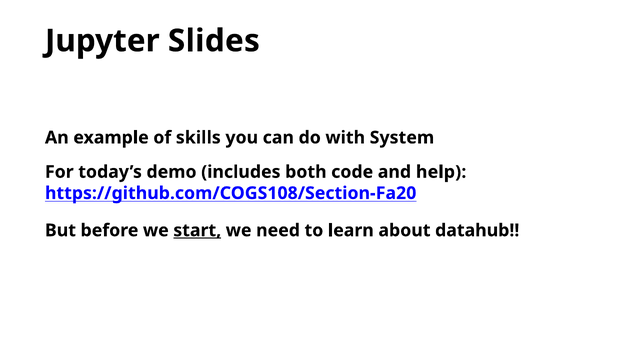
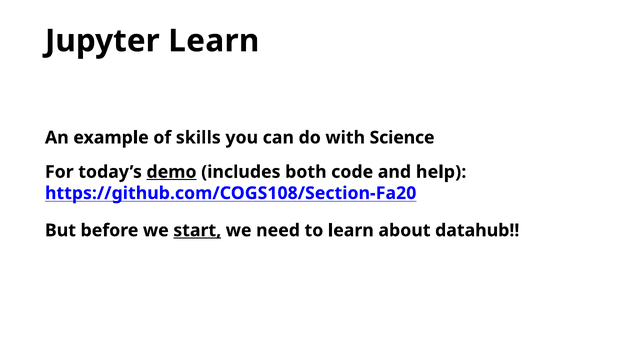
Jupyter Slides: Slides -> Learn (214, 41)
System: System -> Science (402, 138)
demo underline: none -> present (171, 172)
